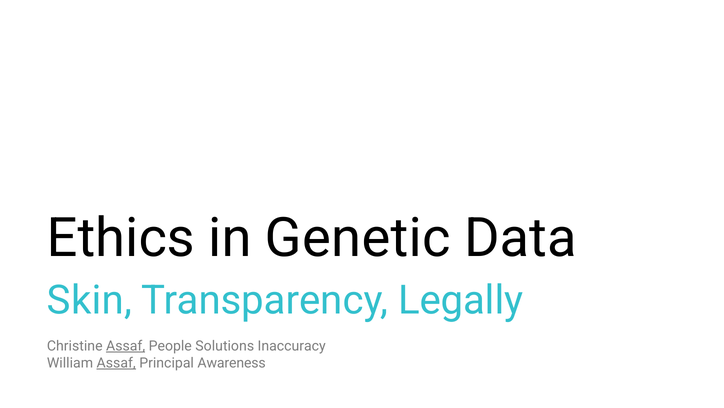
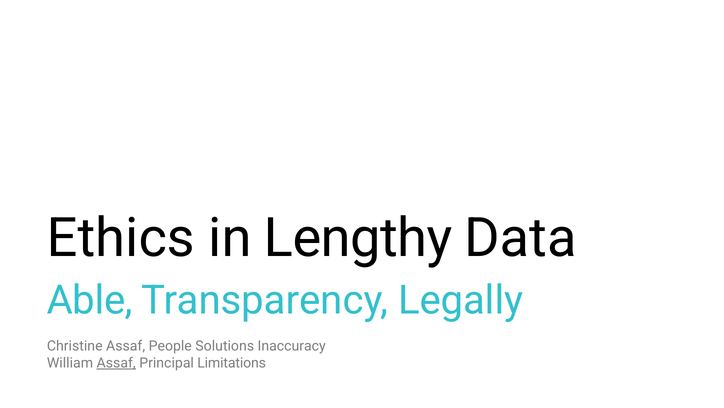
Genetic: Genetic -> Lengthy (358, 238)
Skin: Skin -> Able (90, 300)
Assaf underline: present -> none (126, 345)
Awareness: Awareness -> Limitations (232, 362)
